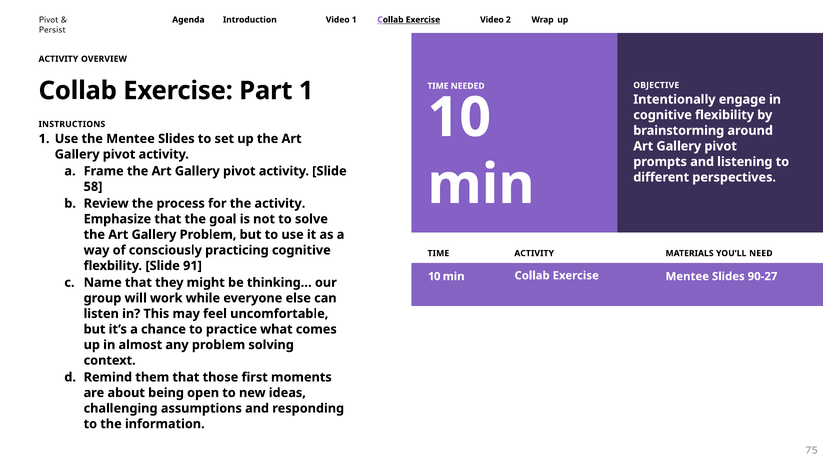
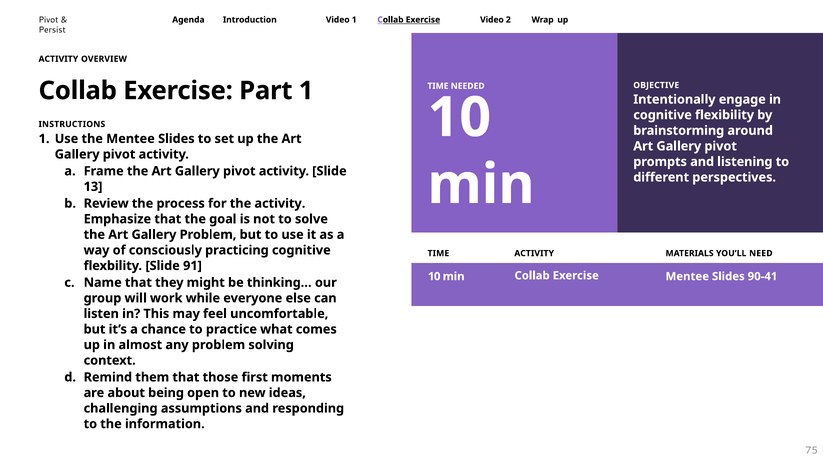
58: 58 -> 13 (93, 187)
90-27: 90-27 -> 90-41 (763, 276)
